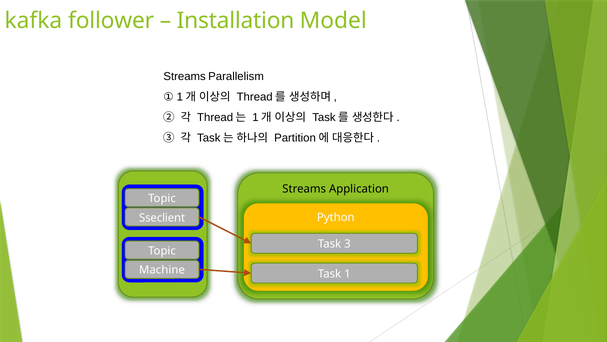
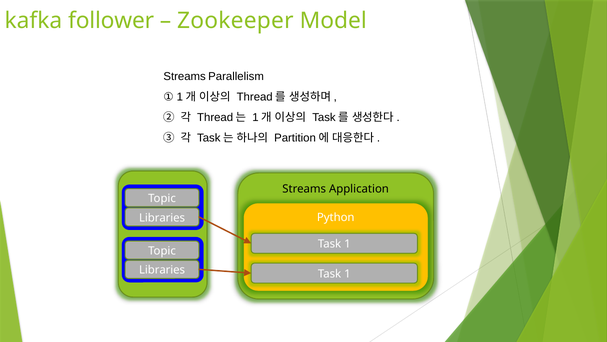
Installation: Installation -> Zookeeper (235, 21)
Sseclient: Sseclient -> Libraries (162, 217)
3: 3 -> 1 (347, 244)
Machine: Machine -> Libraries (162, 270)
